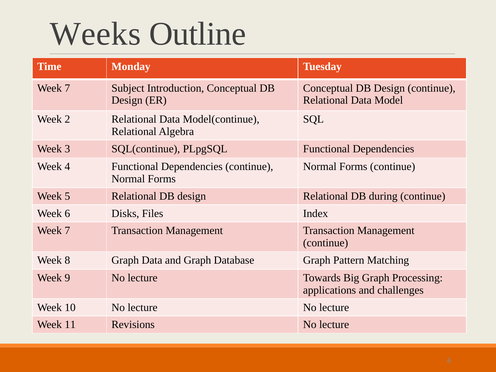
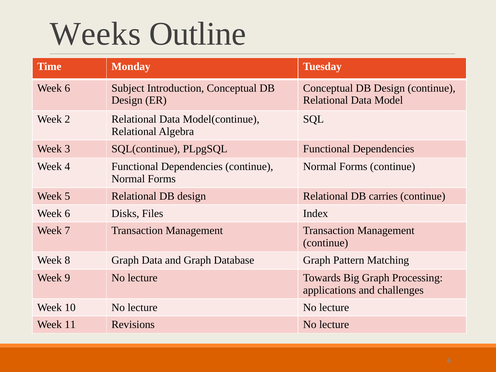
7: 7 -> 6 (67, 88)
during: during -> carries (383, 196)
